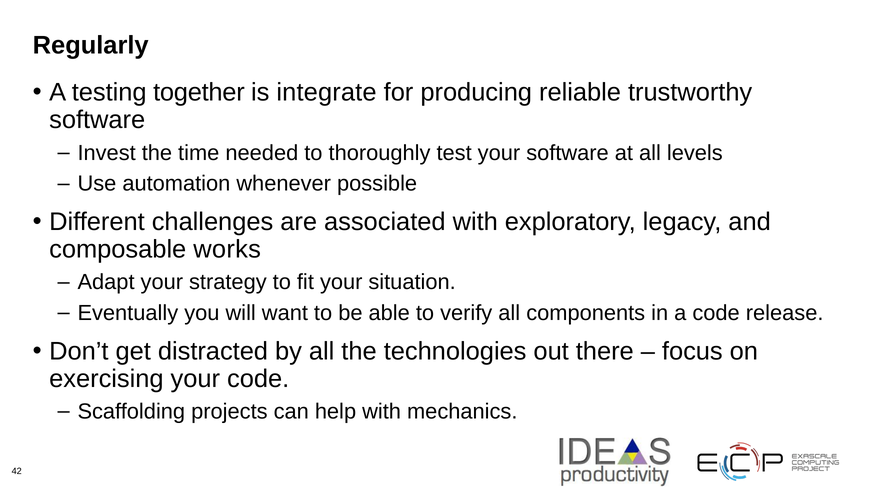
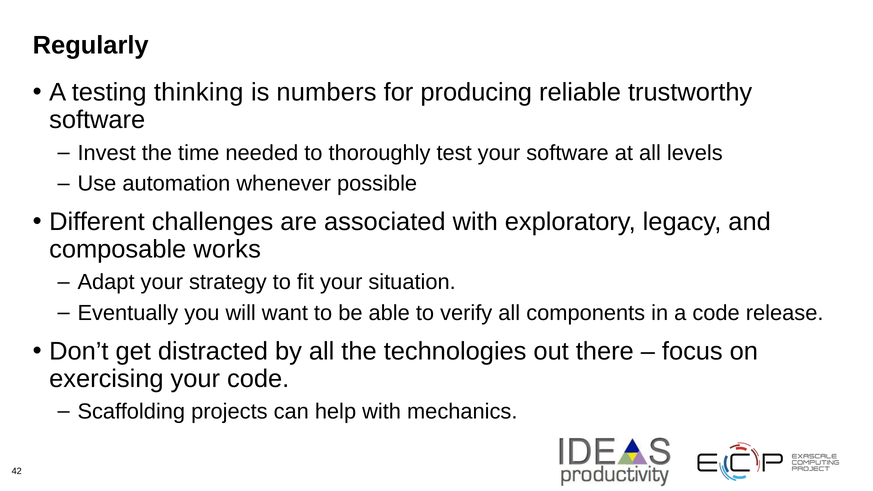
together: together -> thinking (199, 93)
integrate: integrate -> numbers (326, 93)
